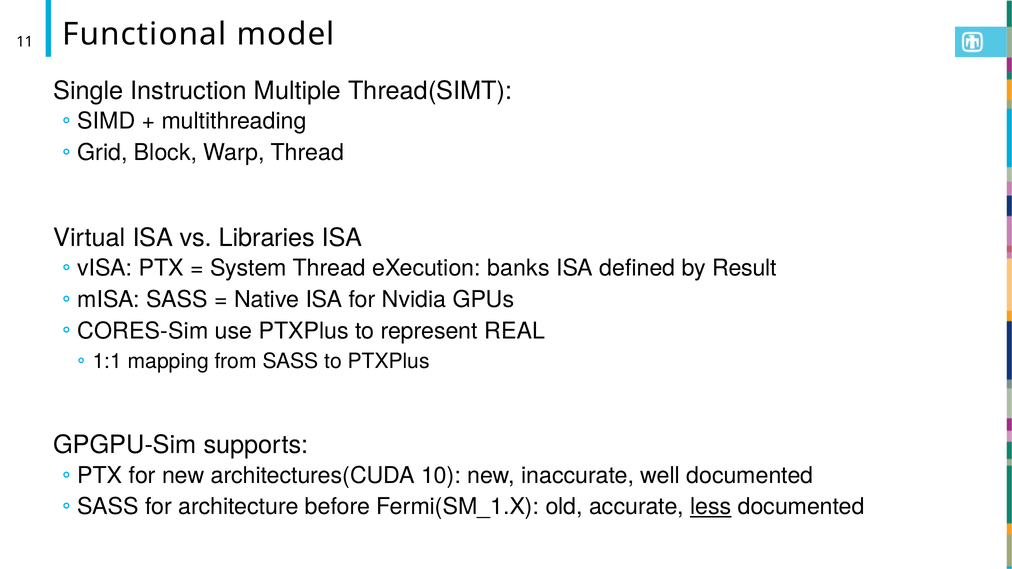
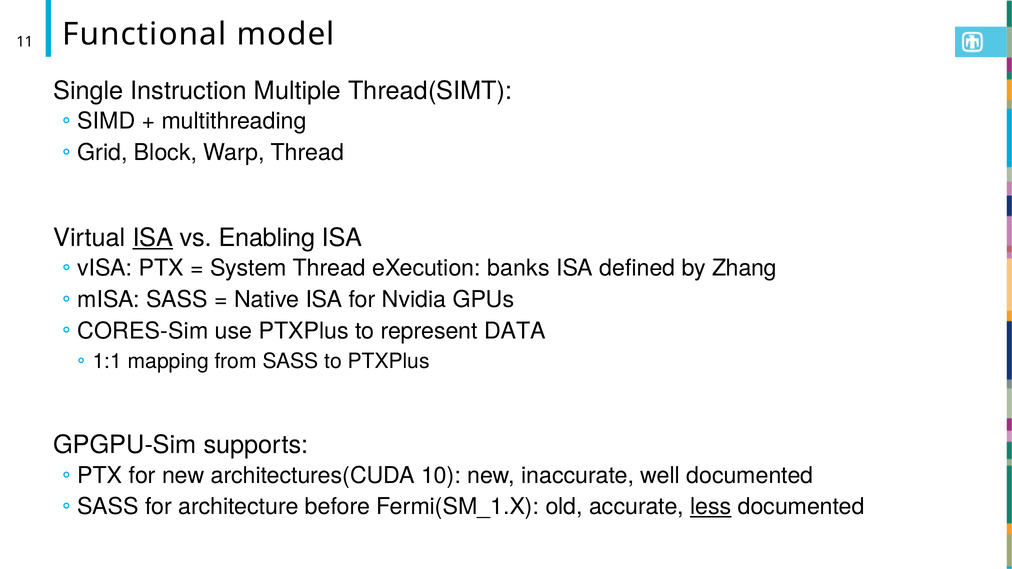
ISA underline: none -> present (153, 238)
Libraries: Libraries -> Enabling (267, 238)
Result: Result -> Zhang (744, 268)
REAL: REAL -> DATA (515, 331)
